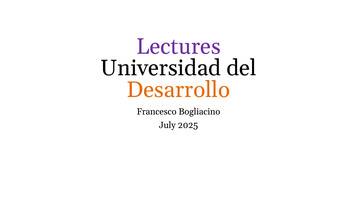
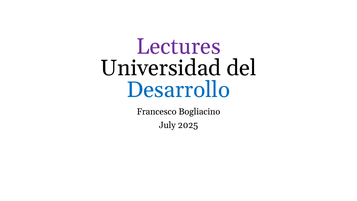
Desarrollo colour: orange -> blue (178, 90)
